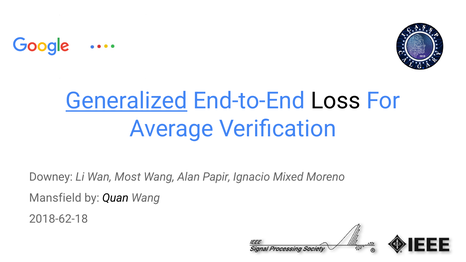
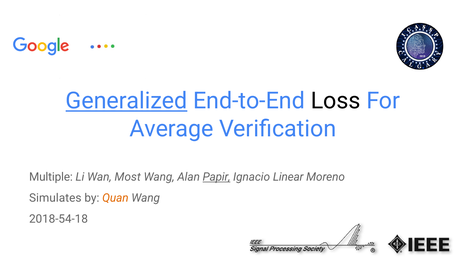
Downey: Downey -> Multiple (51, 177)
Papir underline: none -> present (217, 177)
Mixed: Mixed -> Linear (288, 177)
Mansfield: Mansfield -> Simulates (55, 198)
Quan colour: black -> orange (115, 198)
2018-62-18: 2018-62-18 -> 2018-54-18 (58, 219)
